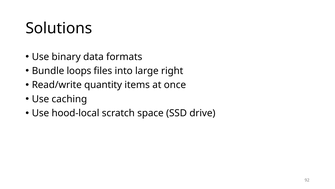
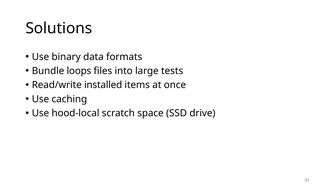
right: right -> tests (172, 71)
quantity: quantity -> installed (103, 85)
